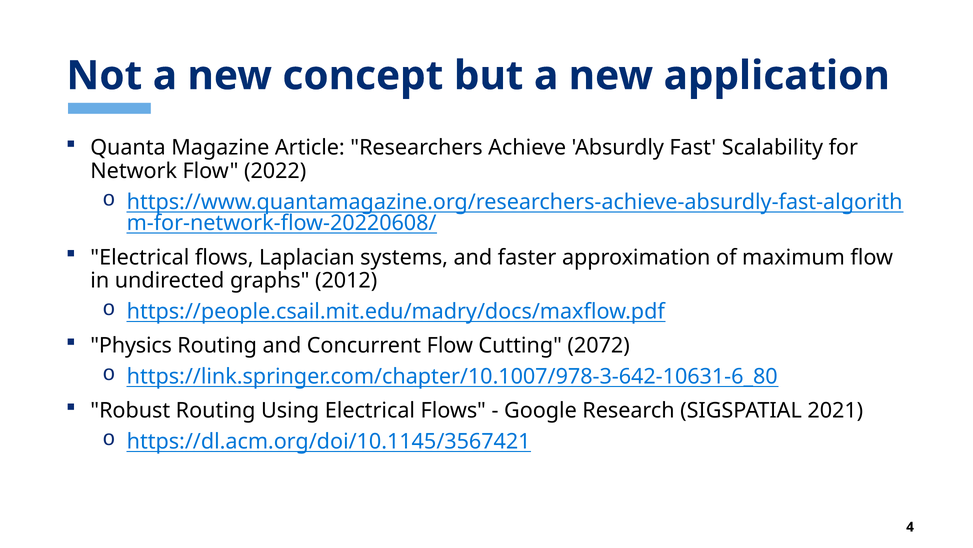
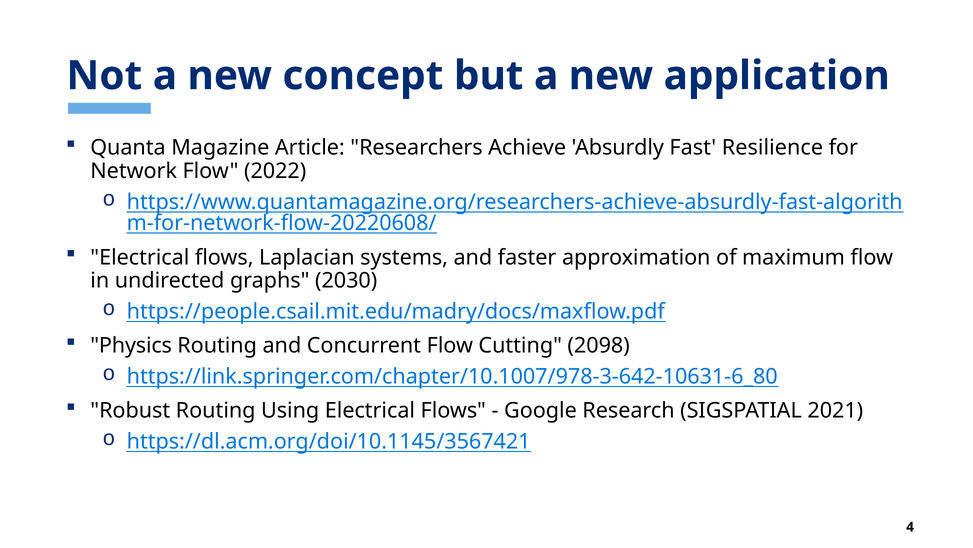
Scalability: Scalability -> Resilience (772, 148)
2012: 2012 -> 2030 (346, 280)
2072: 2072 -> 2098 (599, 345)
